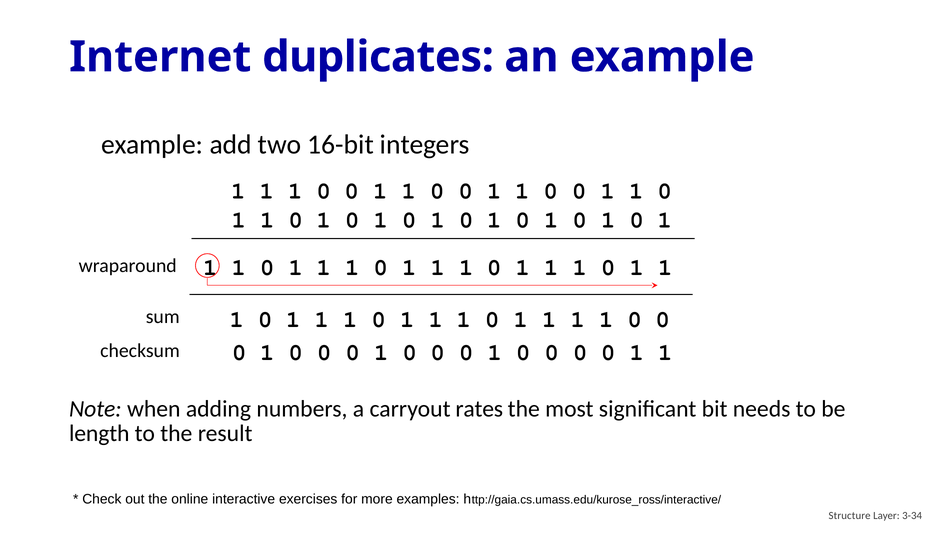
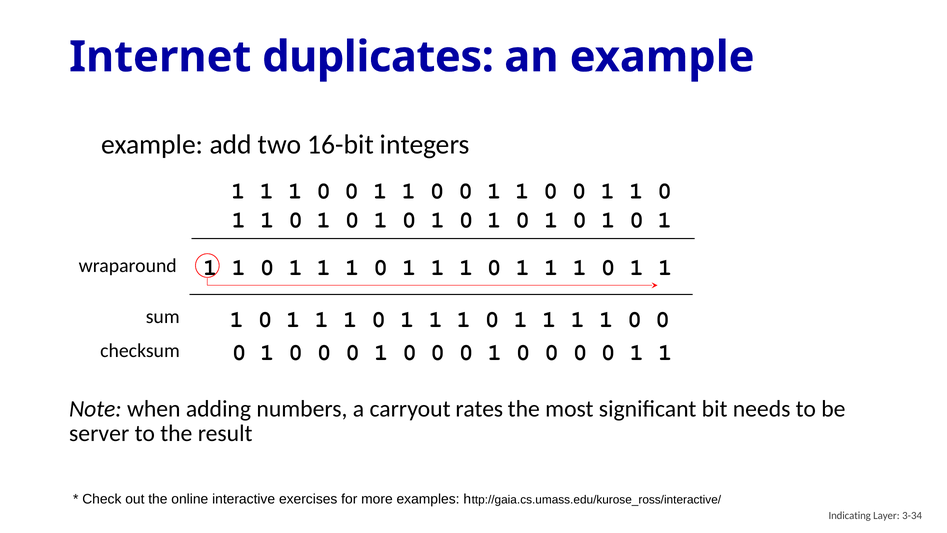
length: length -> server (99, 433)
Structure: Structure -> Indicating (850, 515)
